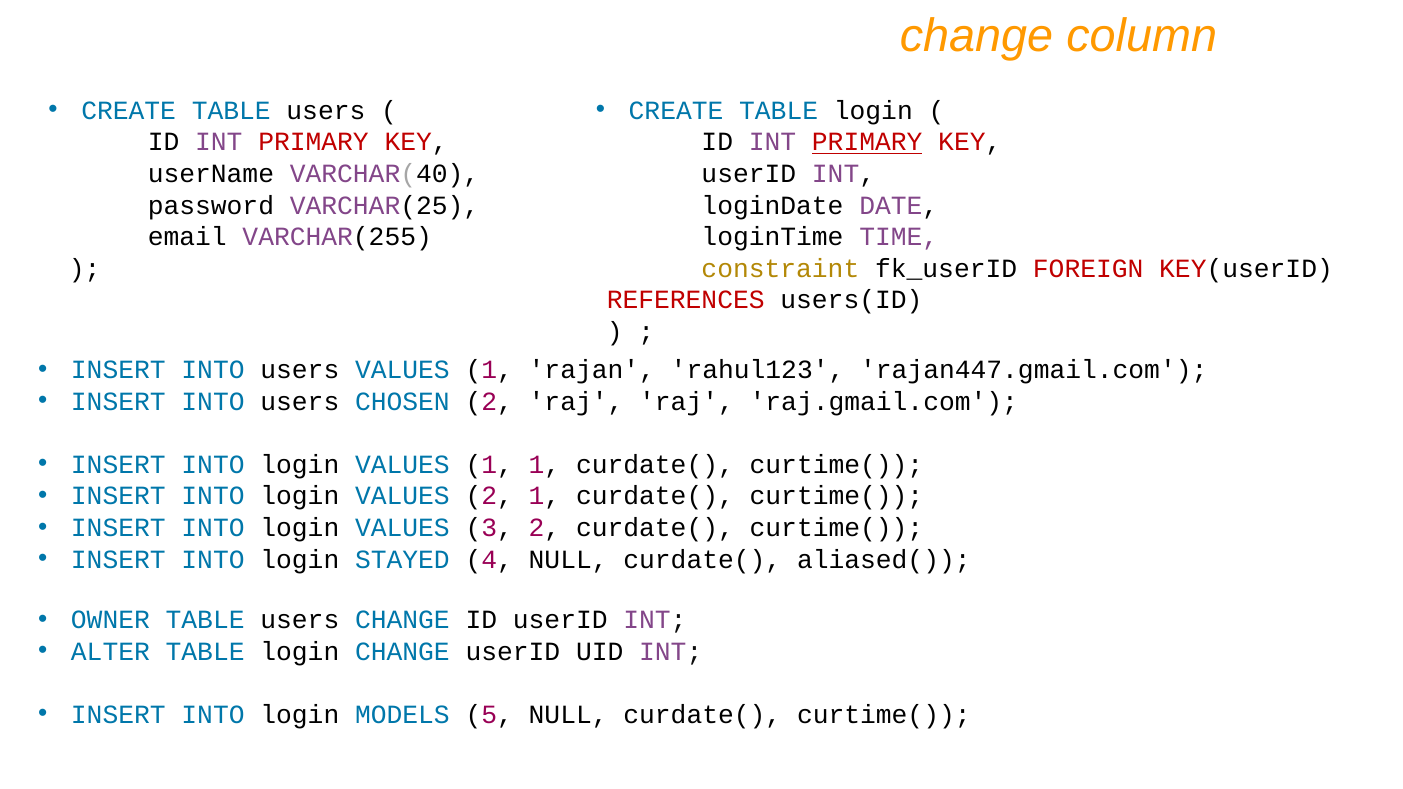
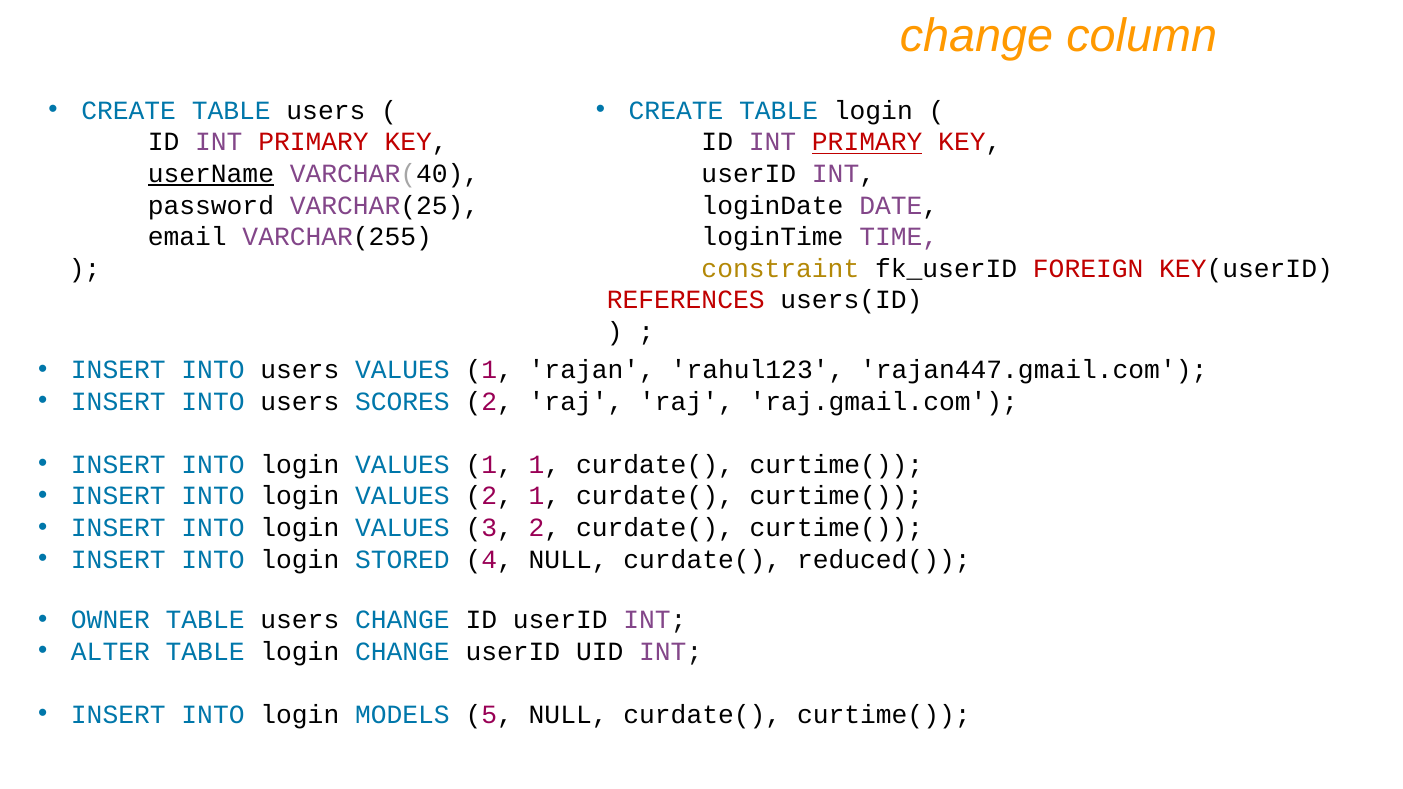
userName underline: none -> present (211, 174)
CHOSEN: CHOSEN -> SCORES (402, 402)
STAYED: STAYED -> STORED (402, 559)
aliased(: aliased( -> reduced( (884, 559)
